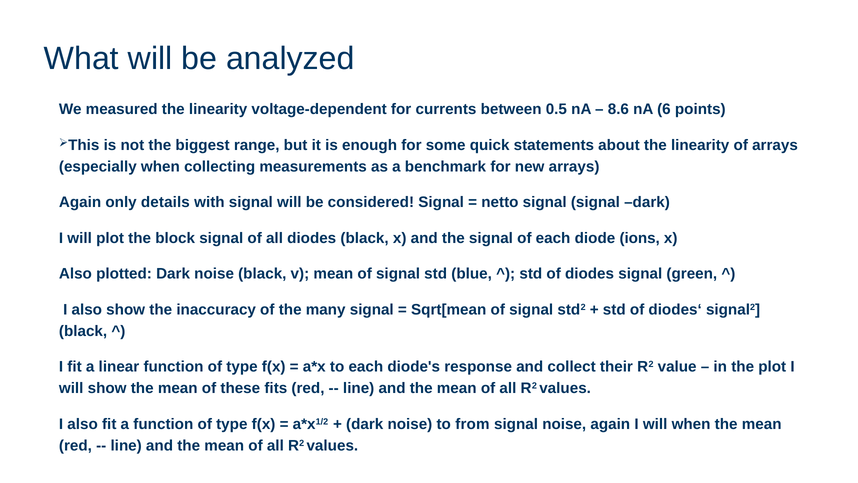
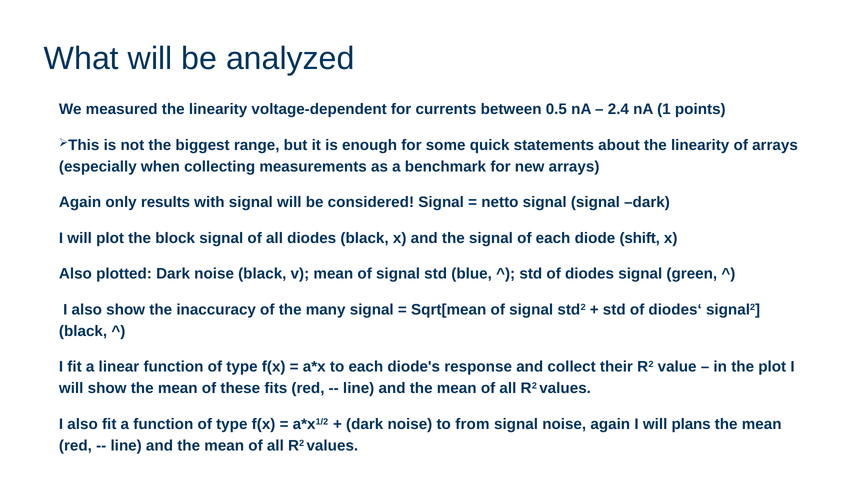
8.6: 8.6 -> 2.4 (618, 109)
6: 6 -> 1 (664, 109)
details: details -> results (166, 202)
ions: ions -> shift (640, 238)
will when: when -> plans (691, 424)
